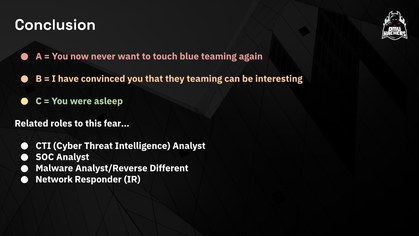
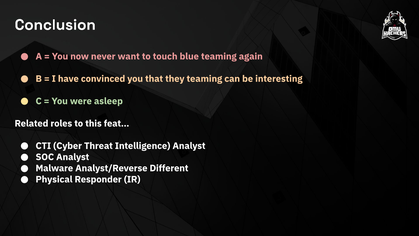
fear…: fear… -> feat… (117, 123)
Network: Network -> Physical (54, 179)
